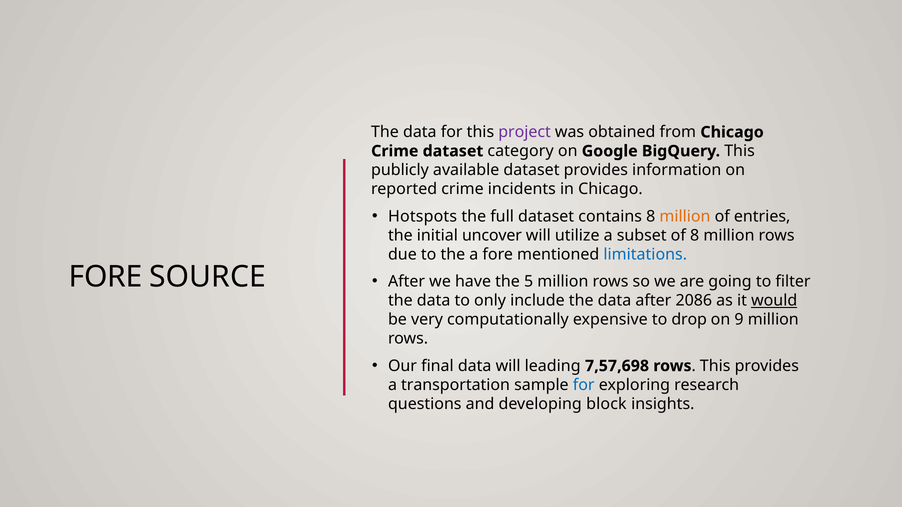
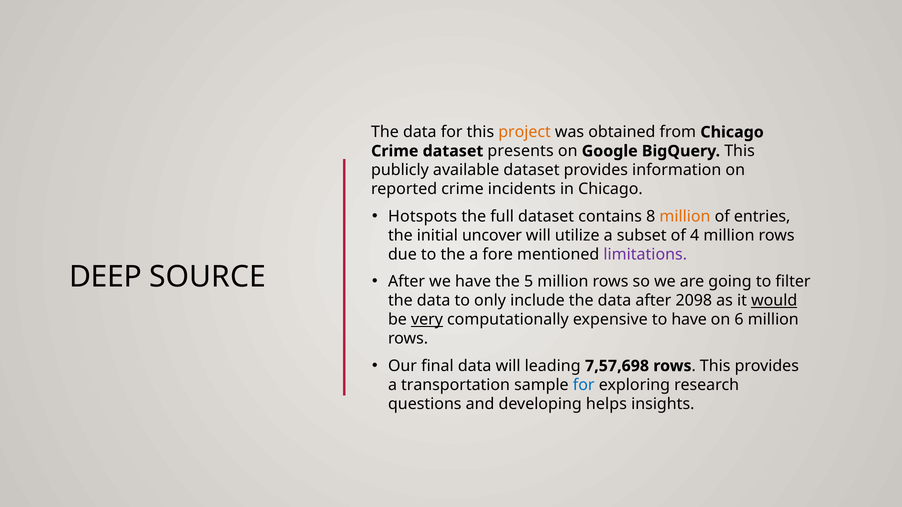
project colour: purple -> orange (525, 132)
category: category -> presents (521, 151)
of 8: 8 -> 4 (695, 235)
limitations colour: blue -> purple (645, 254)
FORE: FORE -> DEEP (106, 277)
2086: 2086 -> 2098 (694, 301)
very underline: none -> present (427, 320)
to drop: drop -> have (689, 320)
9: 9 -> 6 (739, 320)
block: block -> helps (606, 404)
